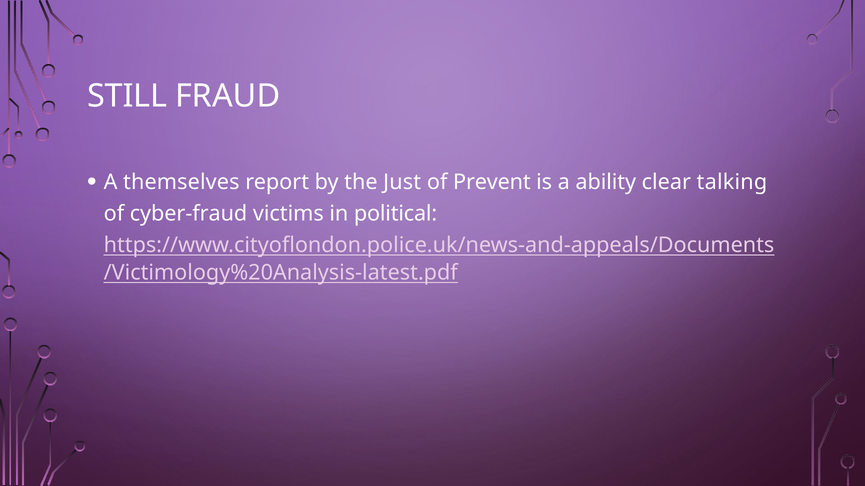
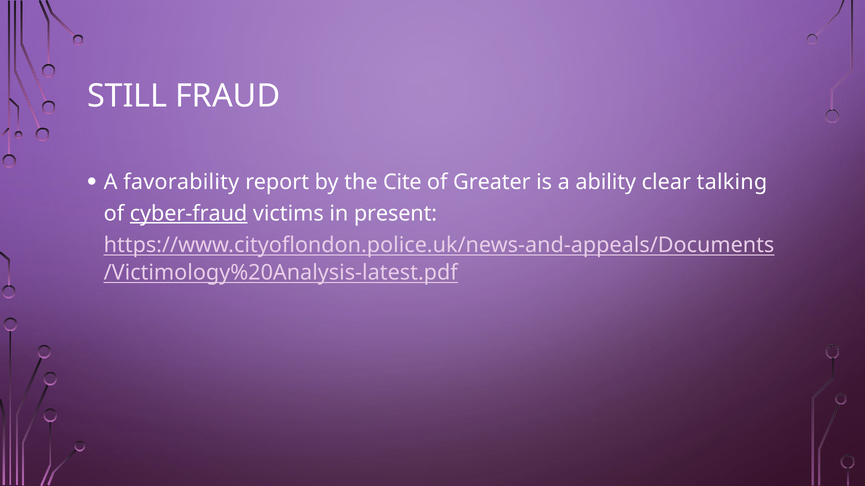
themselves: themselves -> favorability (181, 183)
Just: Just -> Cite (402, 183)
Prevent: Prevent -> Greater (492, 183)
cyber-fraud underline: none -> present (189, 214)
political: political -> present (396, 214)
